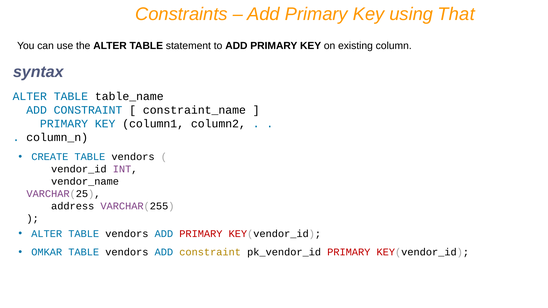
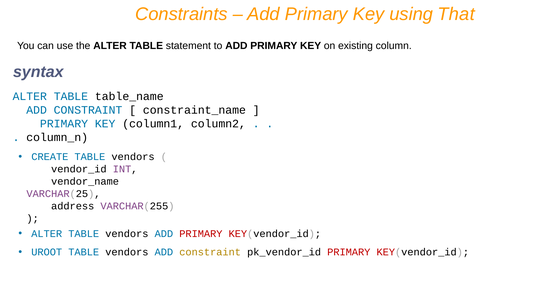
OMKAR: OMKAR -> UROOT (47, 252)
